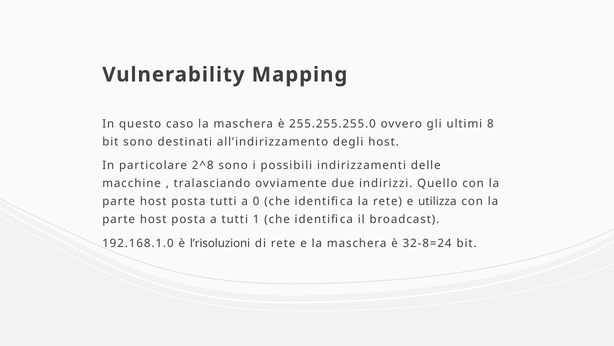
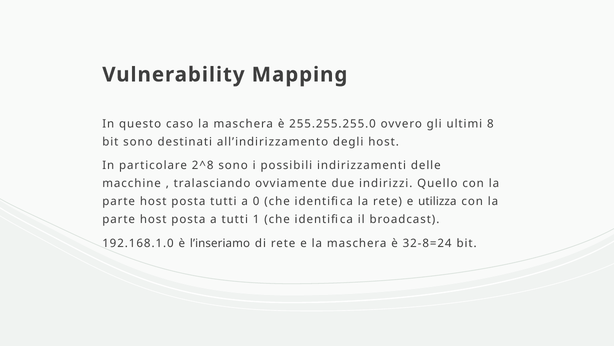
l’risoluzioni: l’risoluzioni -> l’inseriamo (220, 243)
